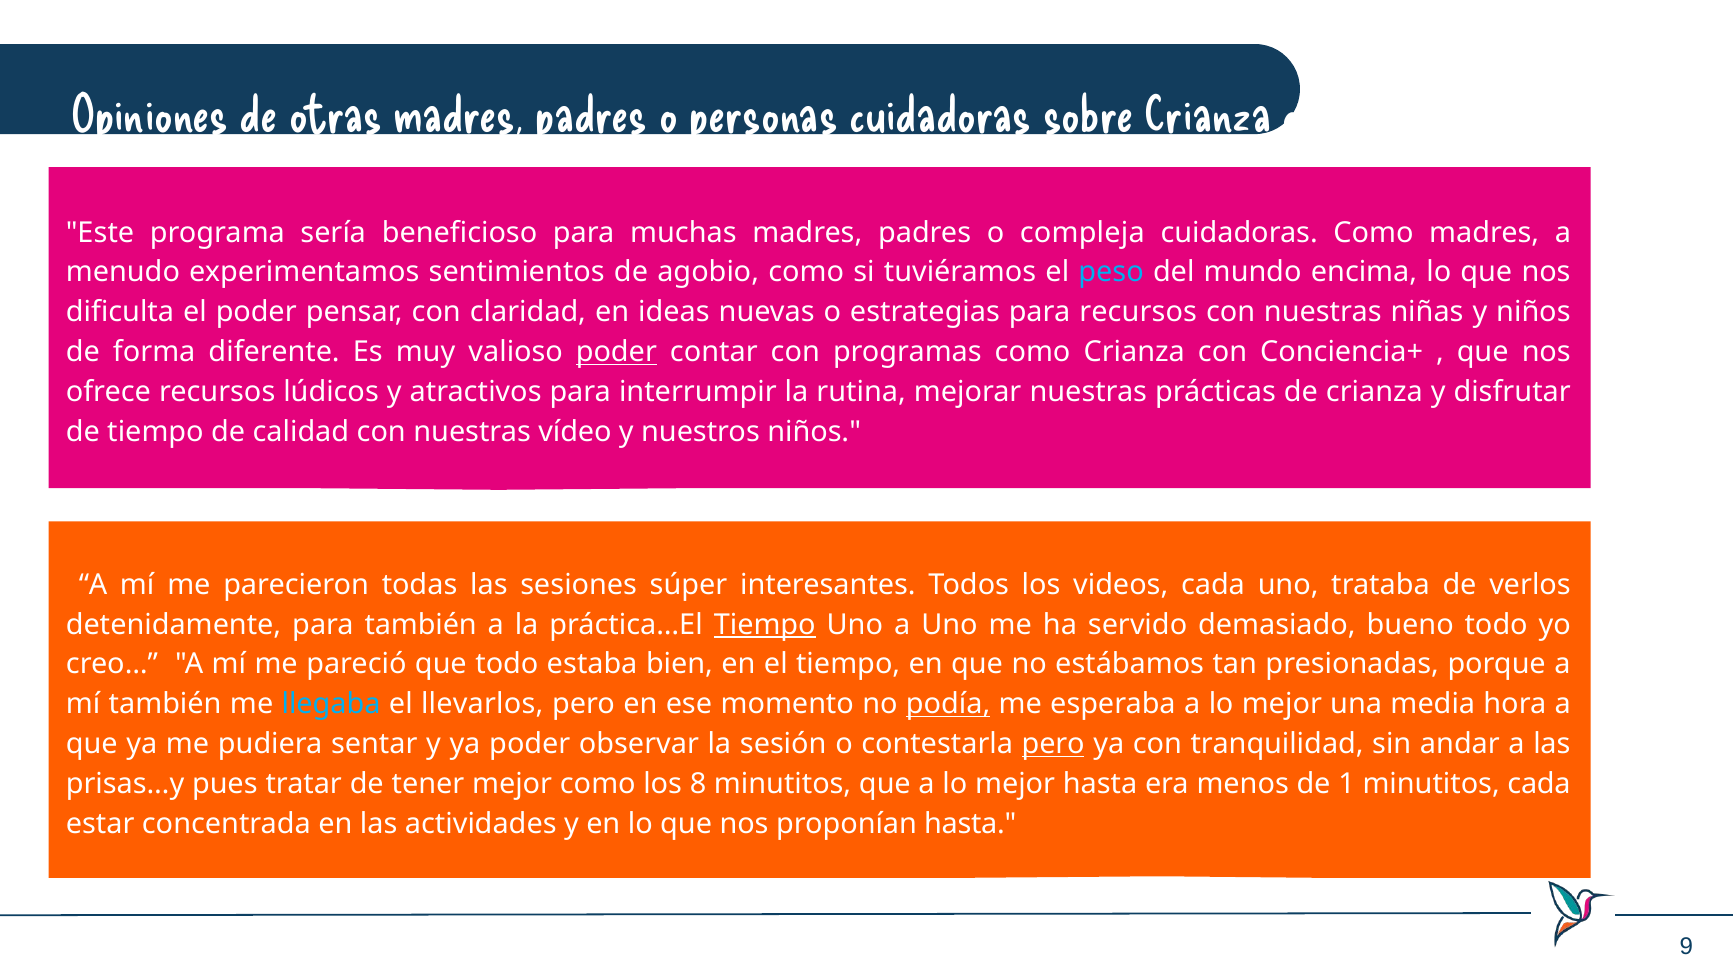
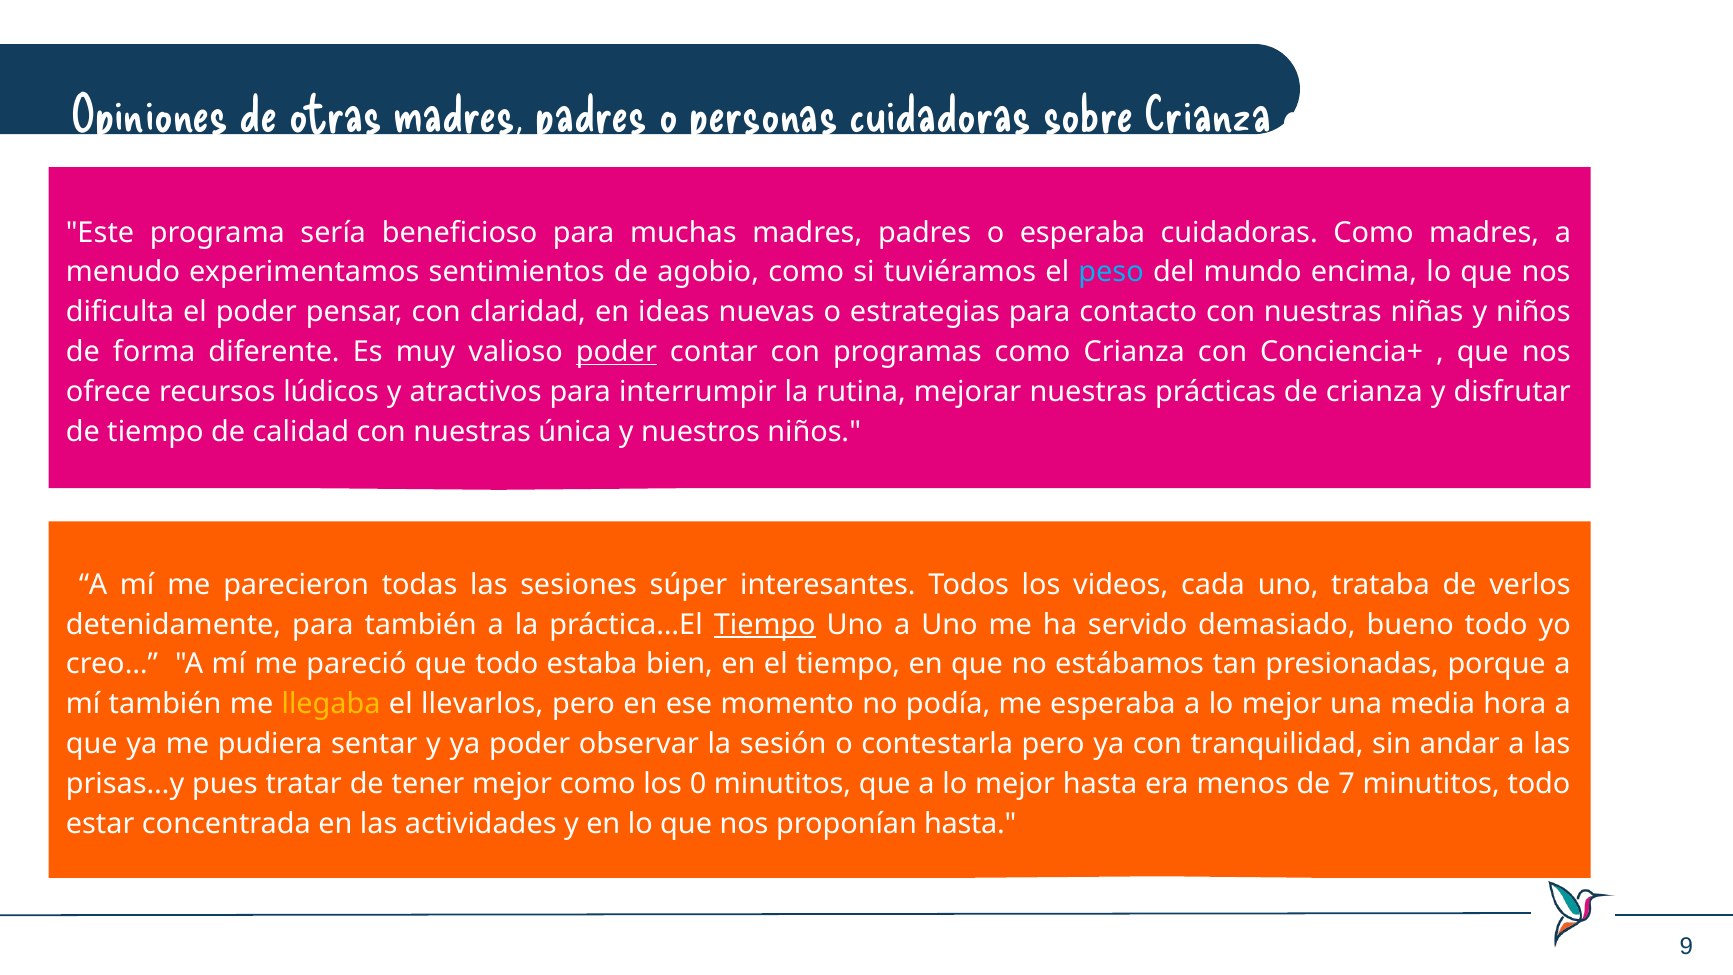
o compleja: compleja -> esperaba (1082, 233)
para recursos: recursos -> contacto (1138, 312)
vídeo: vídeo -> única (575, 432)
llegaba colour: light blue -> yellow (331, 704)
podía underline: present -> none (948, 704)
pero underline: present -> none (1053, 744)
8: 8 -> 0 (698, 784)
1: 1 -> 7 (1347, 784)
minutitos cada: cada -> todo (1539, 784)
